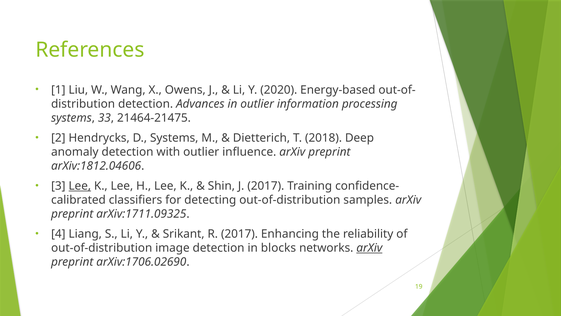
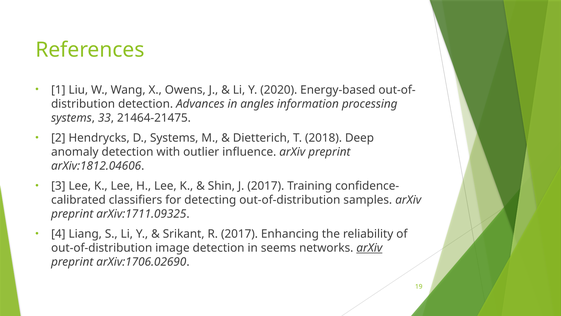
in outlier: outlier -> angles (257, 104)
Lee underline: present -> none (80, 186)
blocks: blocks -> seems (279, 248)
